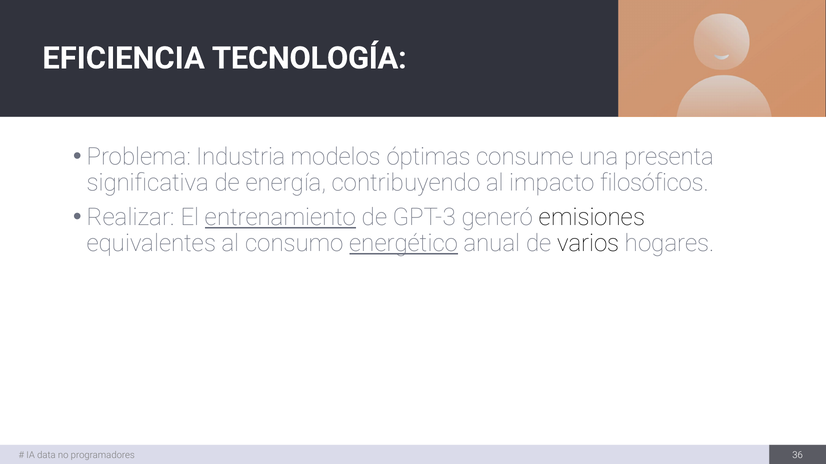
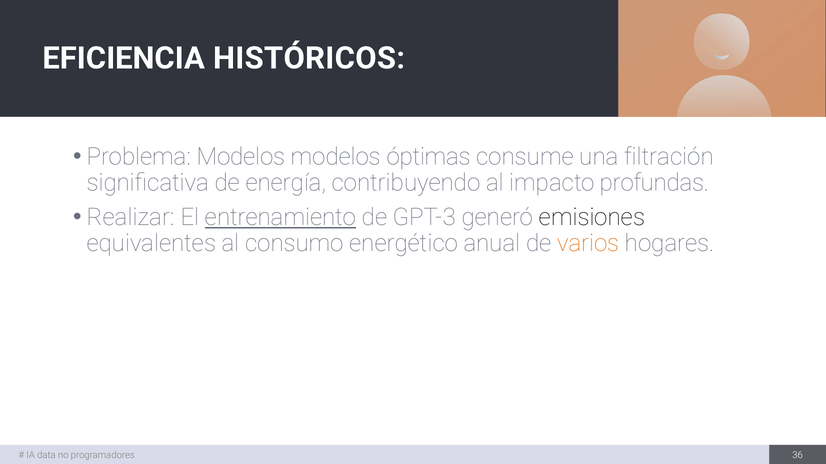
TECNOLOGÍA: TECNOLOGÍA -> HISTÓRICOS (309, 58)
Problema Industria: Industria -> Modelos (241, 157)
presenta: presenta -> filtración (669, 157)
filosóficos: filosóficos -> profundas (655, 183)
energético underline: present -> none (404, 244)
varios colour: black -> orange (588, 244)
